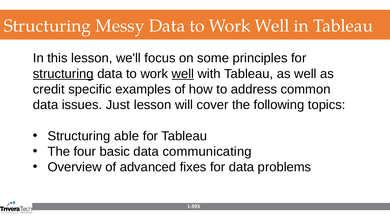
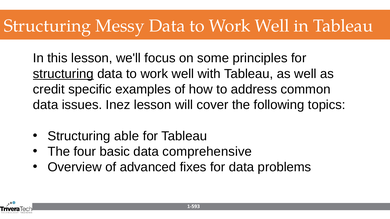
well underline: present -> none (183, 74)
Just: Just -> Inez (118, 105)
communicating: communicating -> comprehensive (207, 152)
